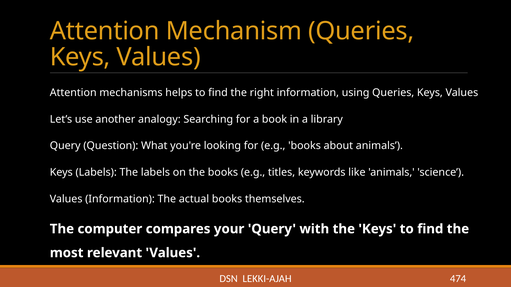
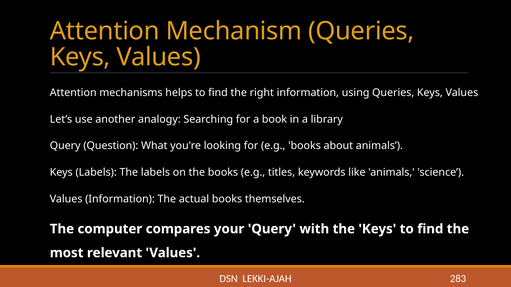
474: 474 -> 283 (458, 279)
